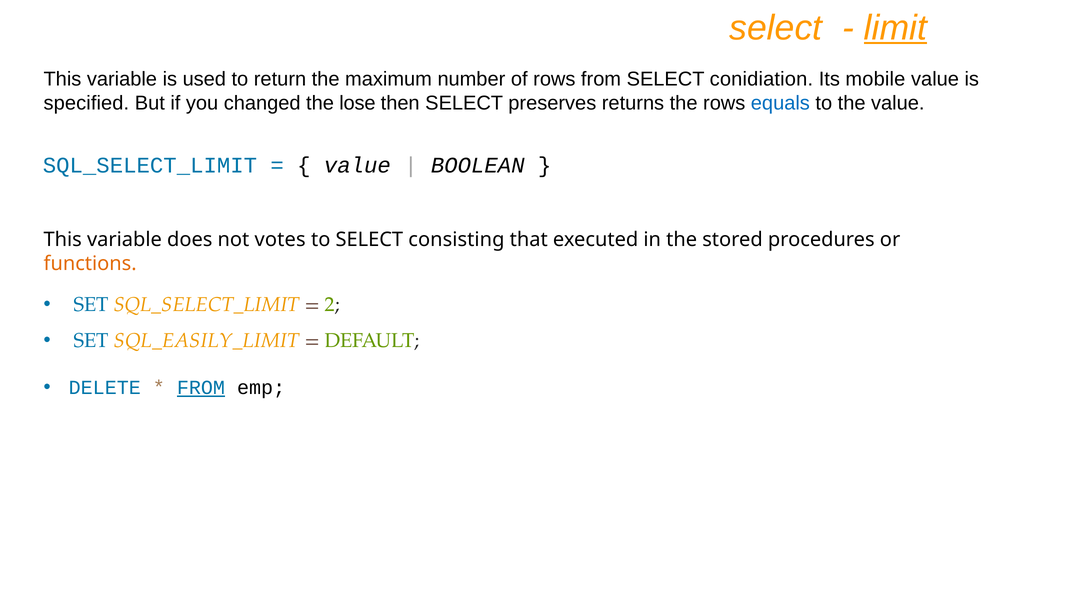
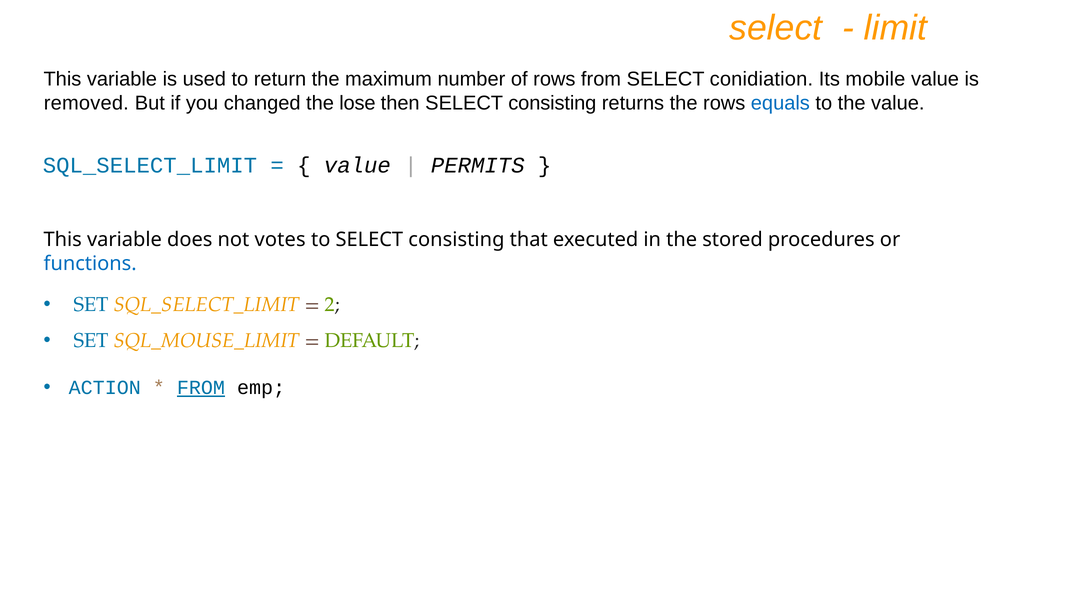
limit underline: present -> none (896, 28)
specified: specified -> removed (86, 103)
then SELECT preserves: preserves -> consisting (552, 103)
BOOLEAN: BOOLEAN -> PERMITS (478, 166)
functions colour: orange -> blue (90, 264)
SQL_EASILY_LIMIT: SQL_EASILY_LIMIT -> SQL_MOUSE_LIMIT (207, 341)
DELETE: DELETE -> ACTION (105, 388)
